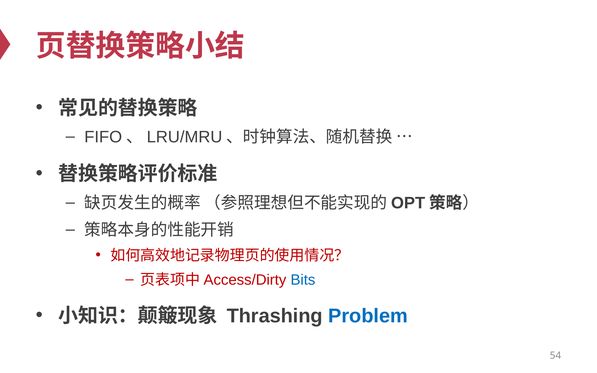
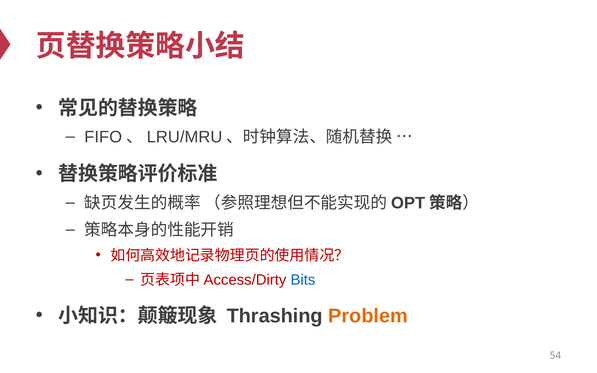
Problem colour: blue -> orange (368, 316)
